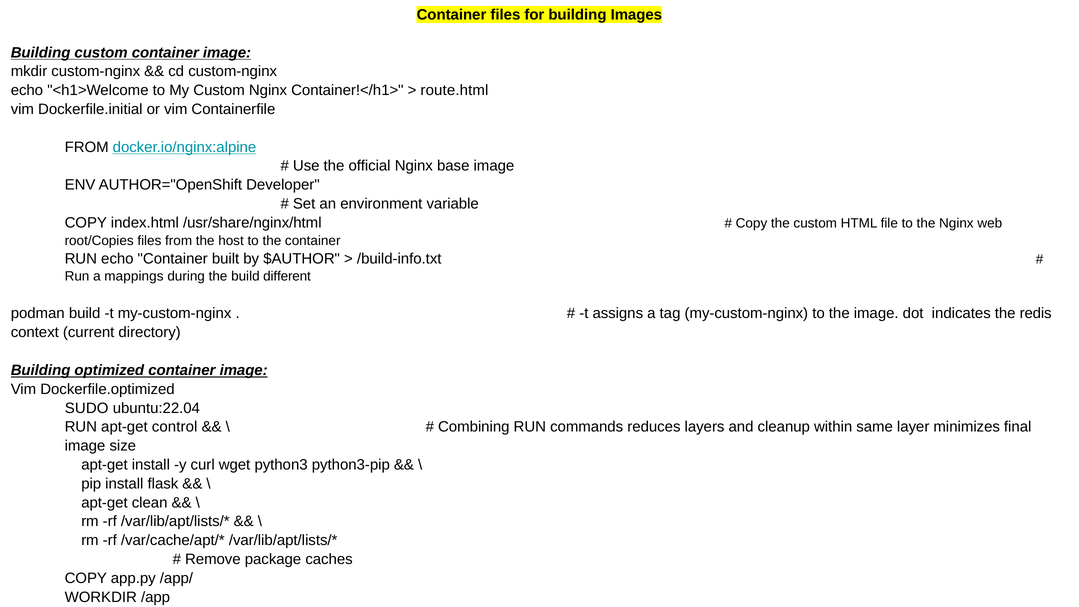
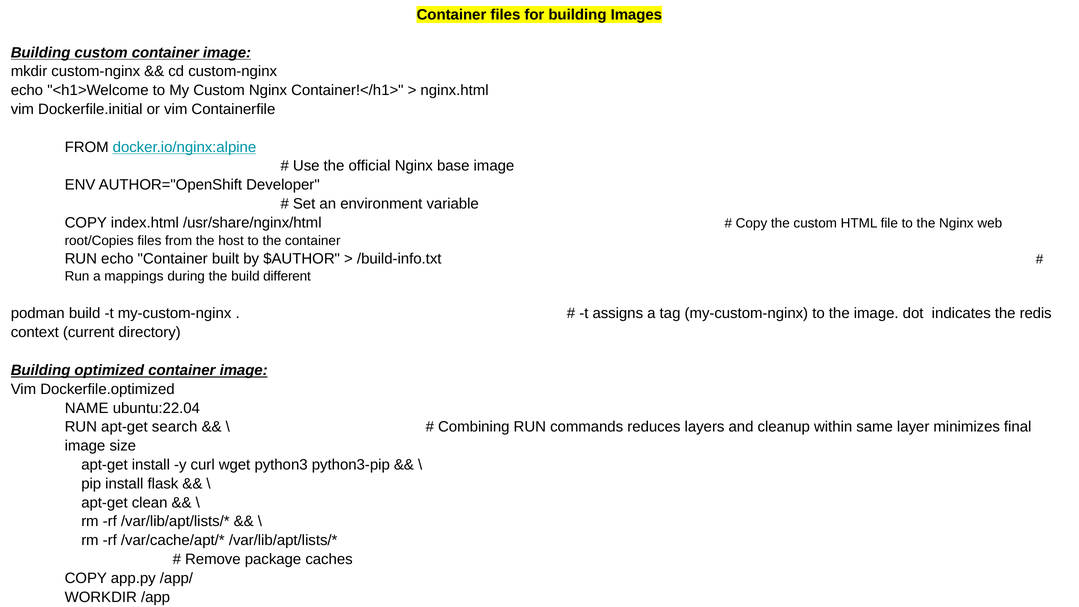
route.html: route.html -> nginx.html (455, 90)
SUDO: SUDO -> NAME (87, 408)
control: control -> search (175, 427)
